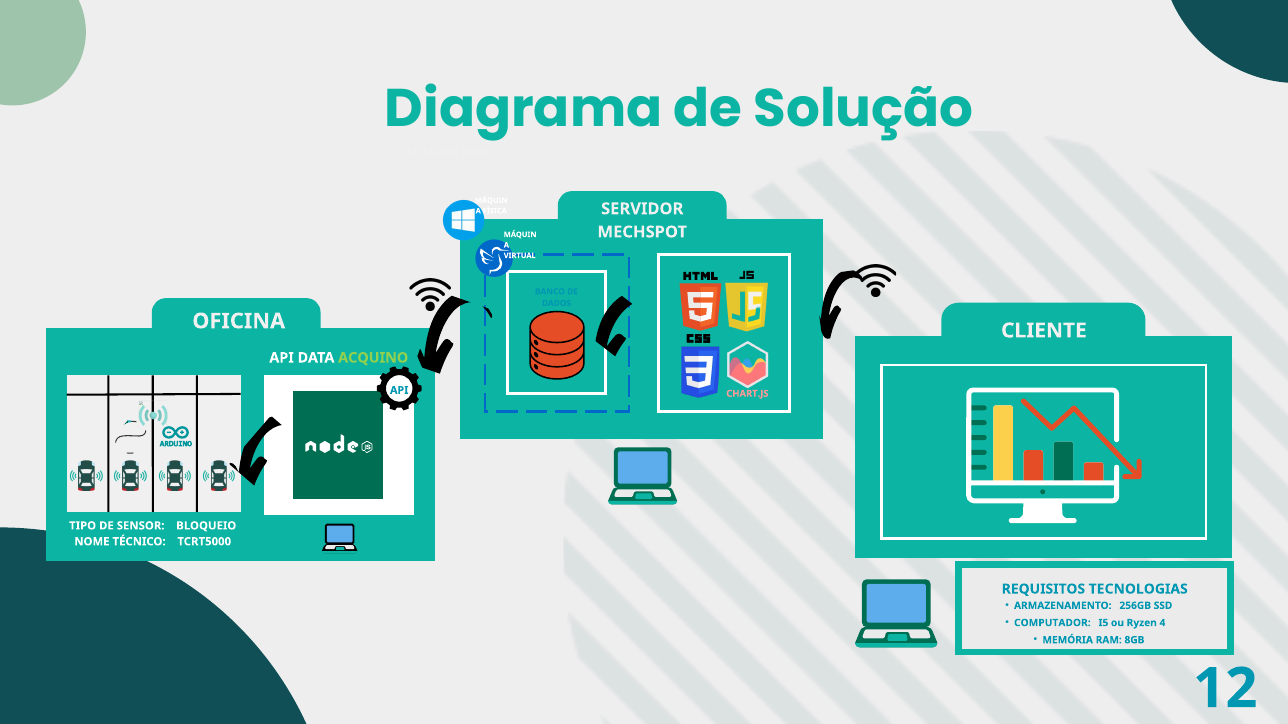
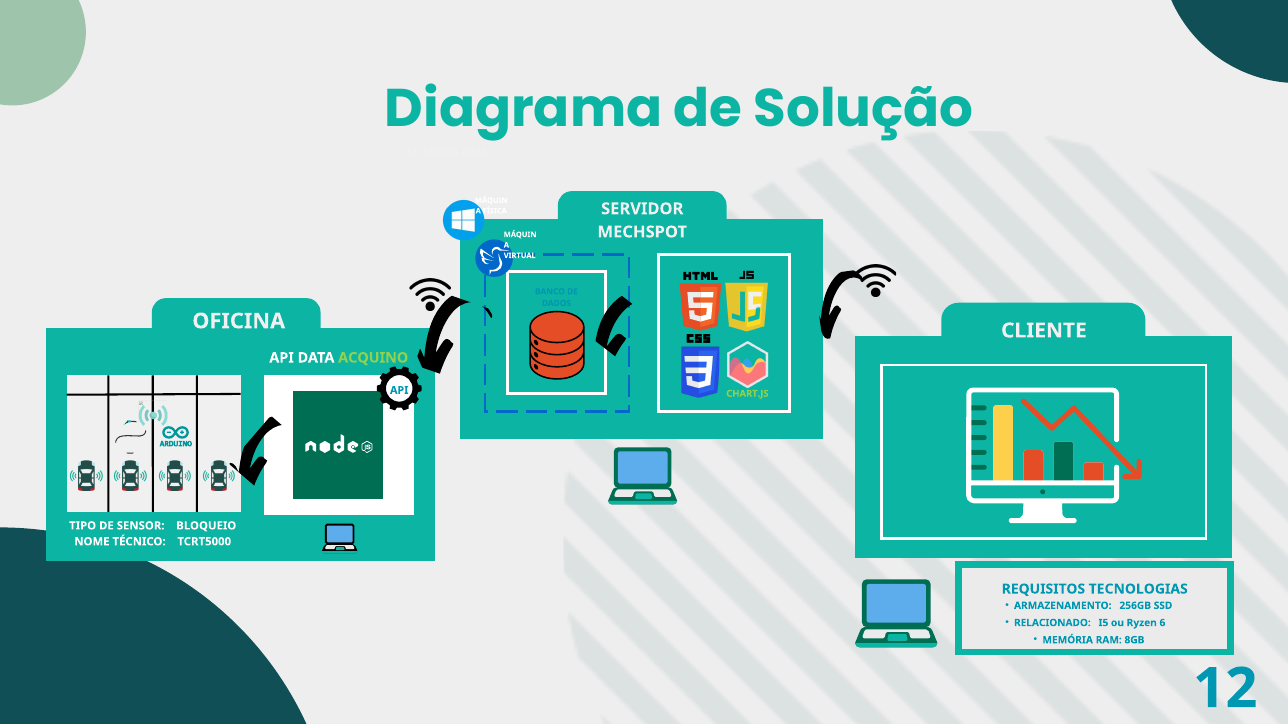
CHART.JS colour: pink -> light green (747, 394)
COMPUTADOR: COMPUTADOR -> RELACIONADO (1052, 623)
4: 4 -> 6 (1162, 623)
